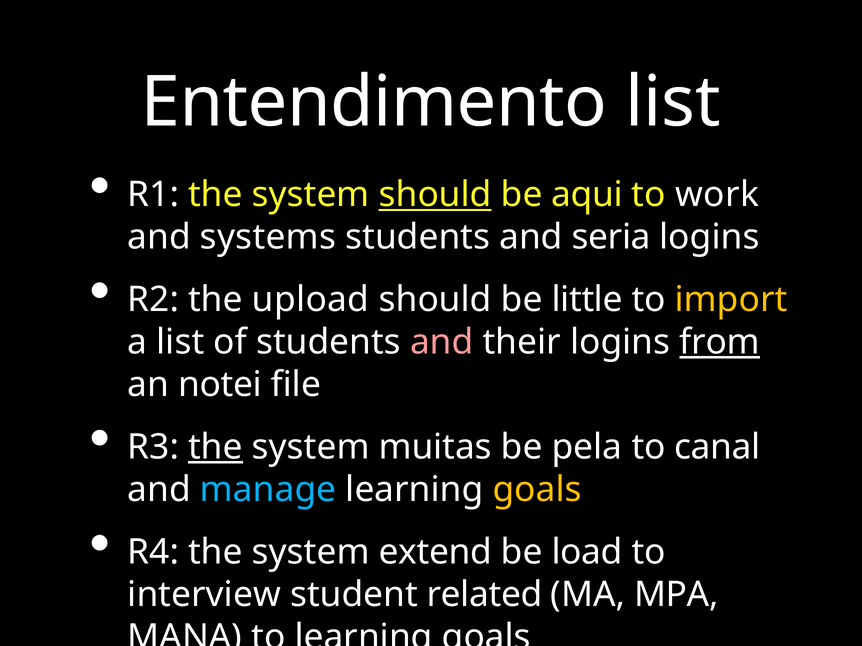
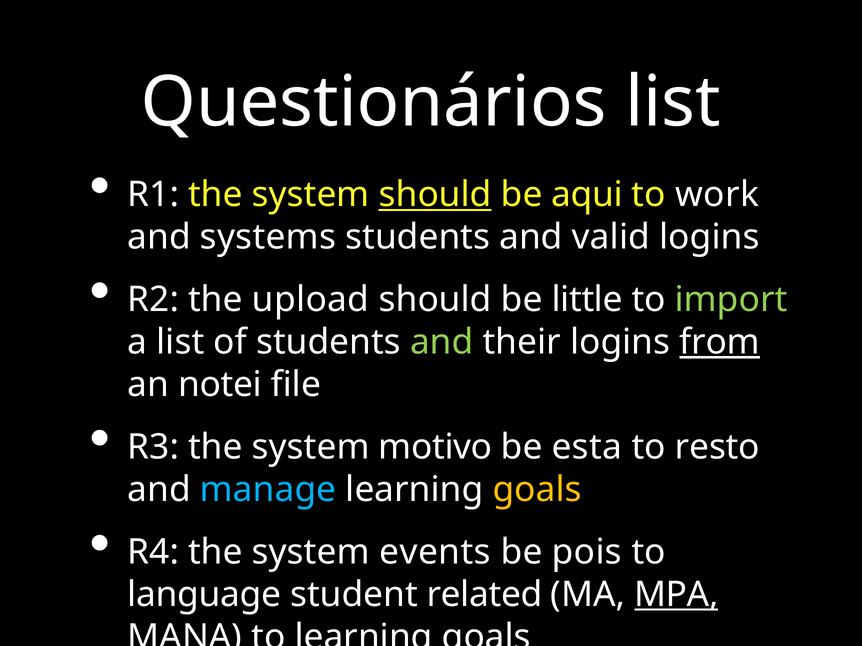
Entendimento: Entendimento -> Questionários (374, 103)
seria: seria -> valid (611, 237)
import colour: yellow -> light green (731, 300)
and colour: pink -> light green (442, 342)
the underline: present -> none (215, 447)
muitas: muitas -> motivo (435, 447)
pela: pela -> esta (587, 447)
canal: canal -> resto (717, 447)
extend: extend -> events (435, 553)
load: load -> pois (587, 553)
interview: interview -> language (204, 595)
MPA underline: none -> present (676, 595)
